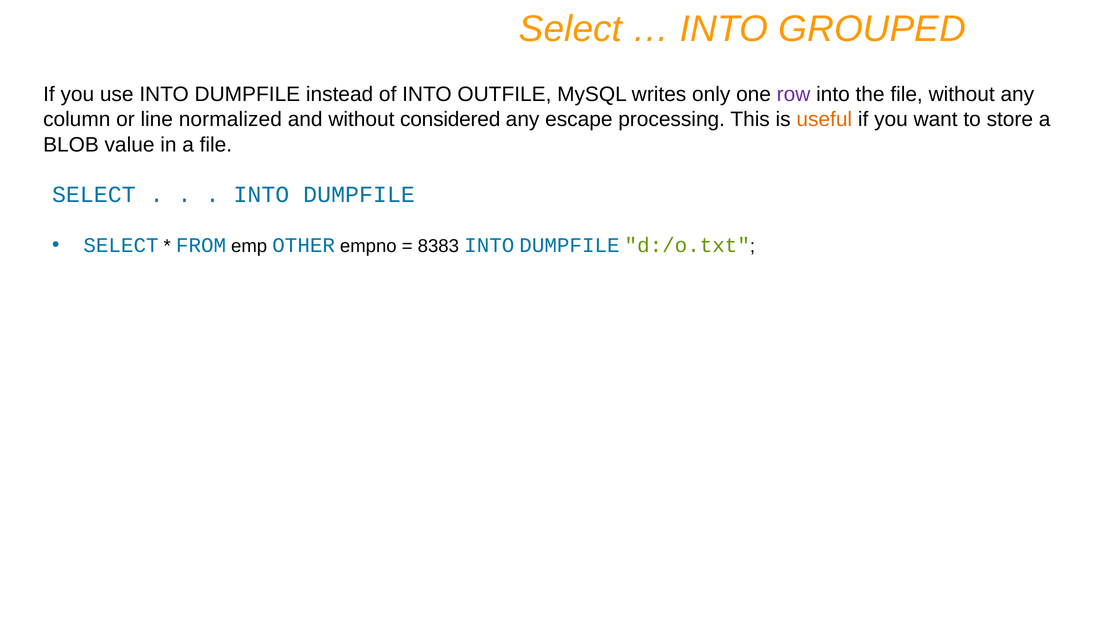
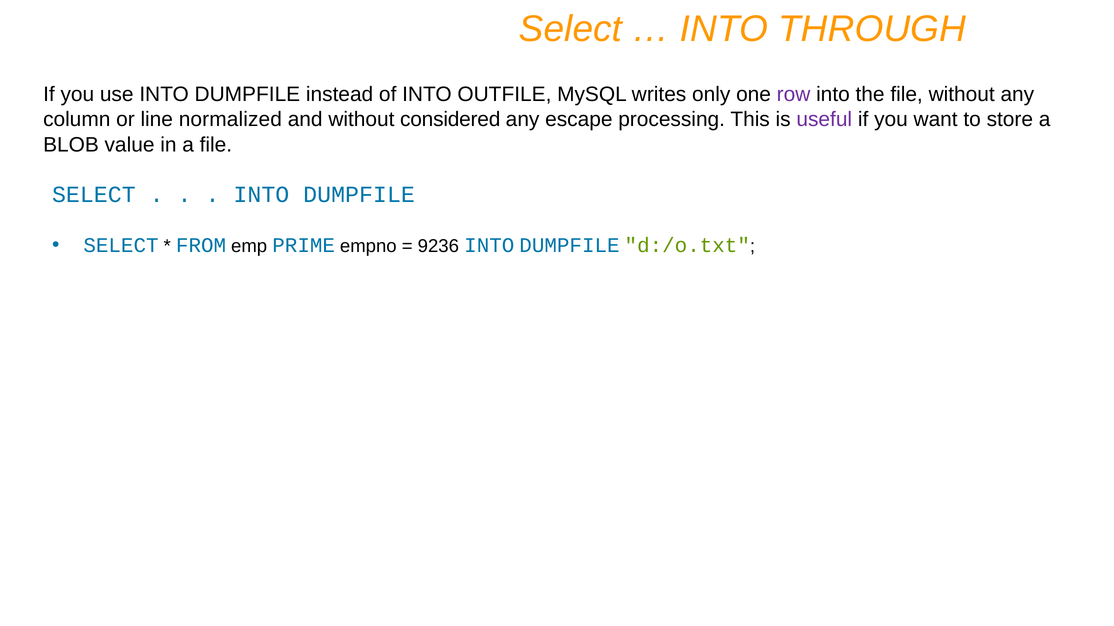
GROUPED: GROUPED -> THROUGH (872, 29)
useful colour: orange -> purple (824, 120)
OTHER: OTHER -> PRIME (304, 246)
8383: 8383 -> 9236 (438, 247)
